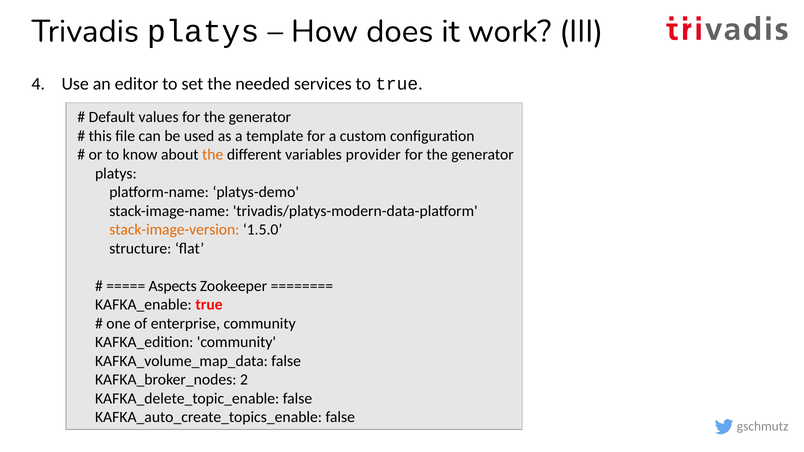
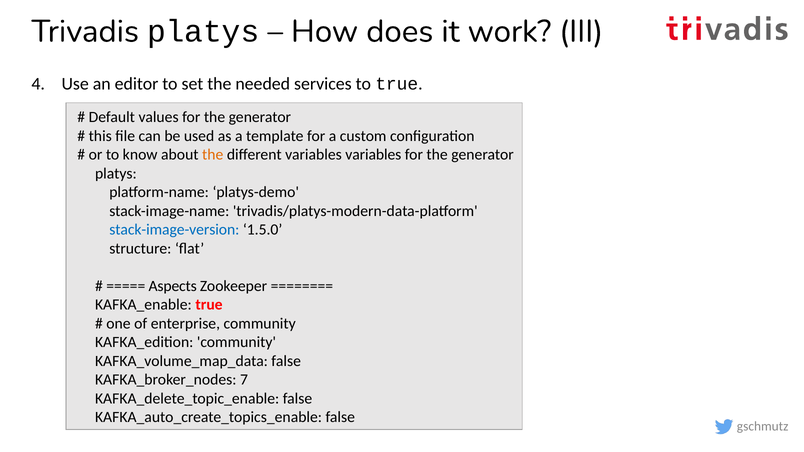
variables provider: provider -> variables (373, 155)
stack-image-version colour: orange -> blue (174, 230)
2: 2 -> 7 (244, 380)
